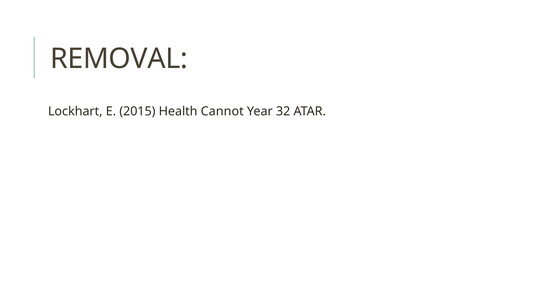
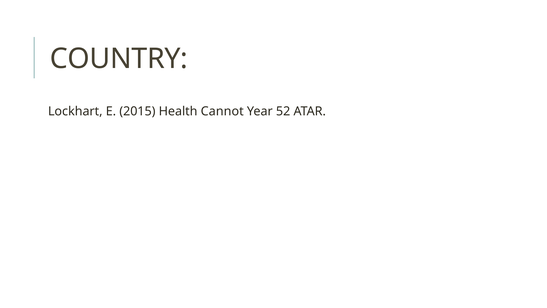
REMOVAL: REMOVAL -> COUNTRY (119, 59)
32: 32 -> 52 (283, 111)
